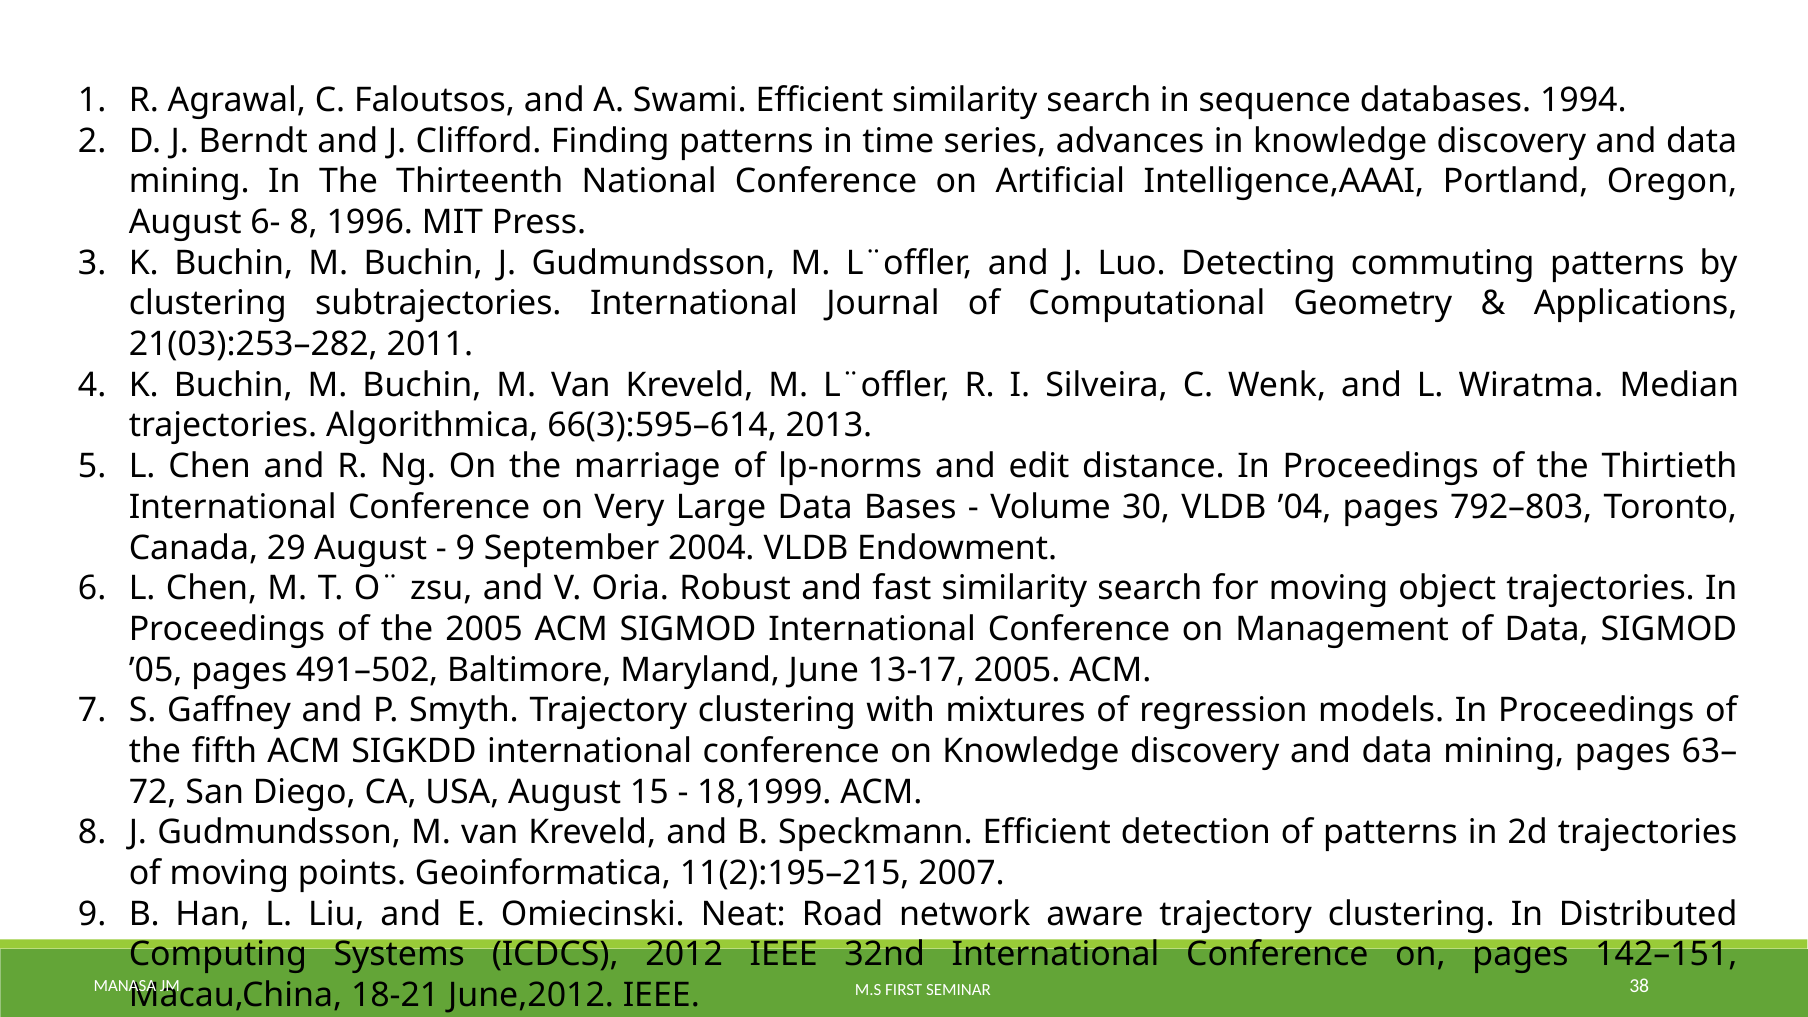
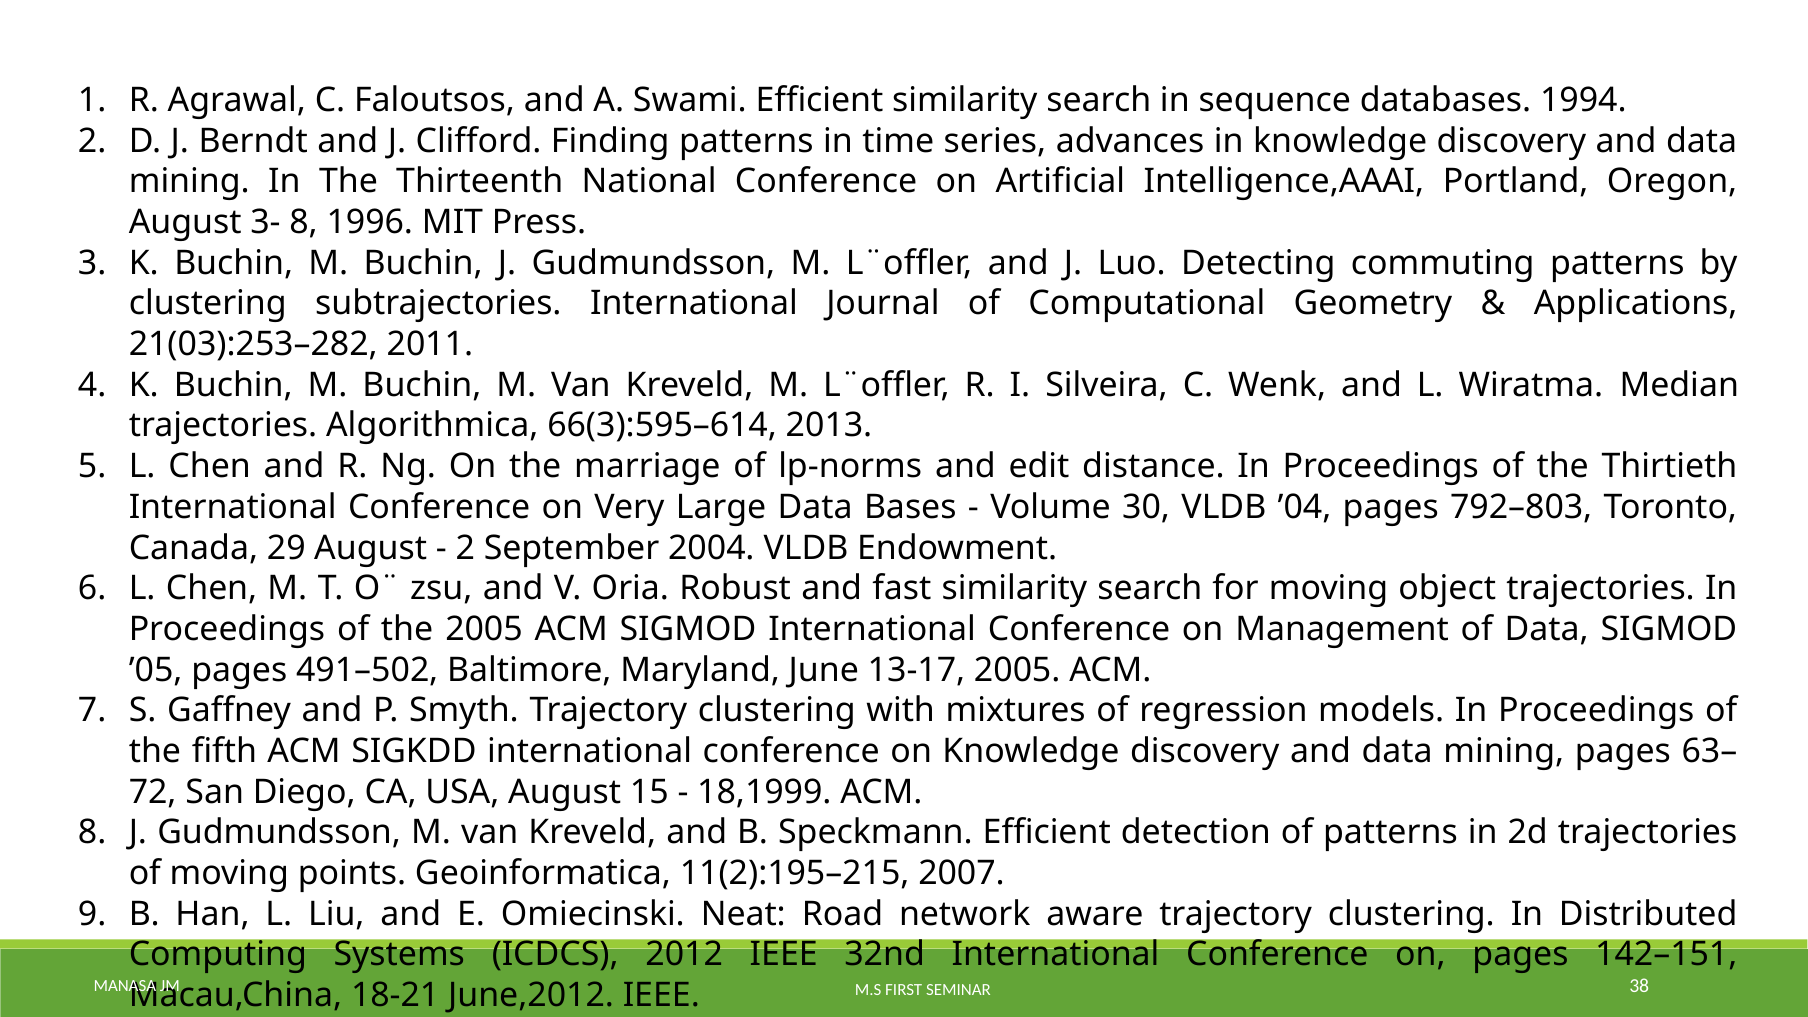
6-: 6- -> 3- (265, 222)
9: 9 -> 2 (465, 548)
